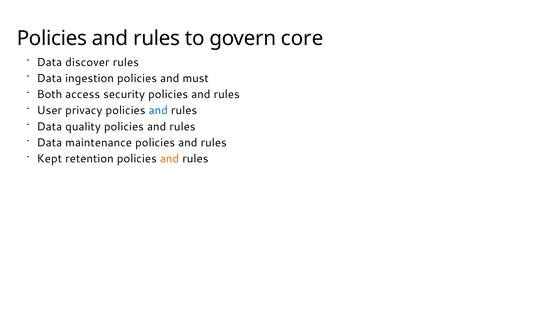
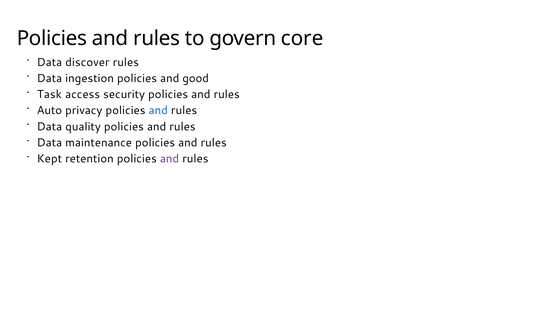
must: must -> good (196, 78)
Both: Both -> Task (49, 94)
User: User -> Auto (49, 111)
and colour: orange -> purple (170, 159)
